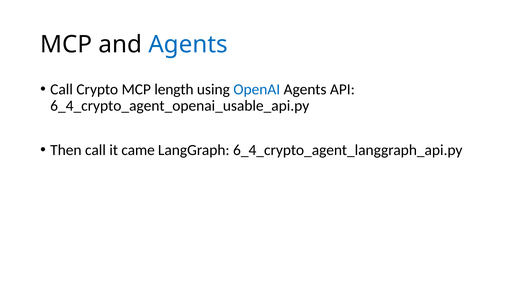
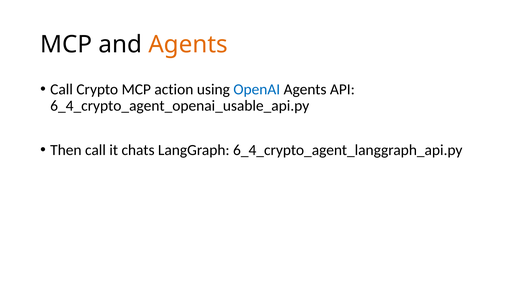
Agents colour: blue -> orange (188, 44)
length: length -> action (174, 89)
came: came -> chats (138, 150)
